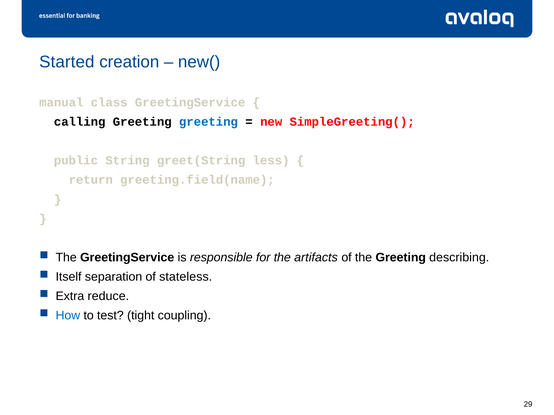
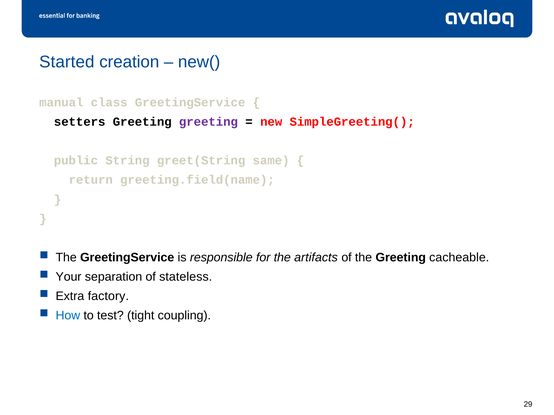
calling: calling -> setters (80, 122)
greeting colour: blue -> purple (208, 122)
less: less -> same (271, 161)
describing: describing -> cacheable (459, 258)
Itself: Itself -> Your (69, 277)
reduce: reduce -> factory (108, 296)
